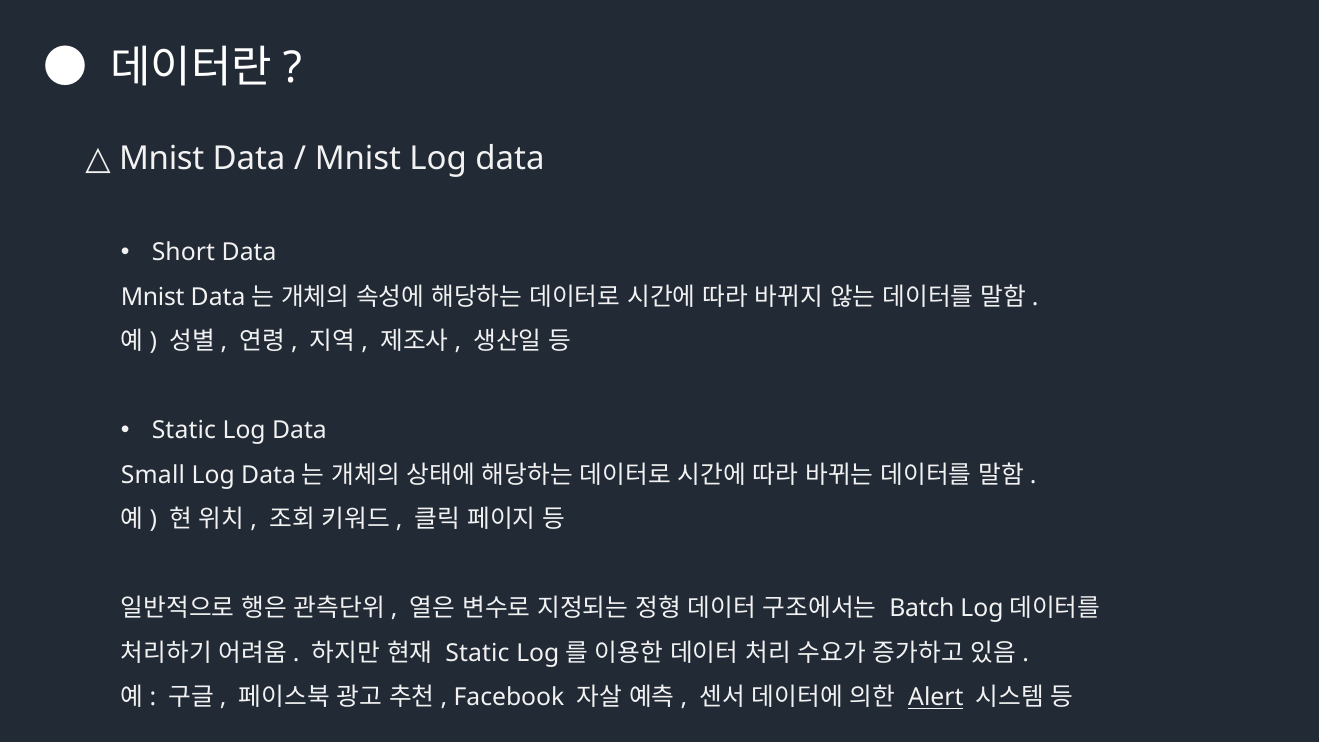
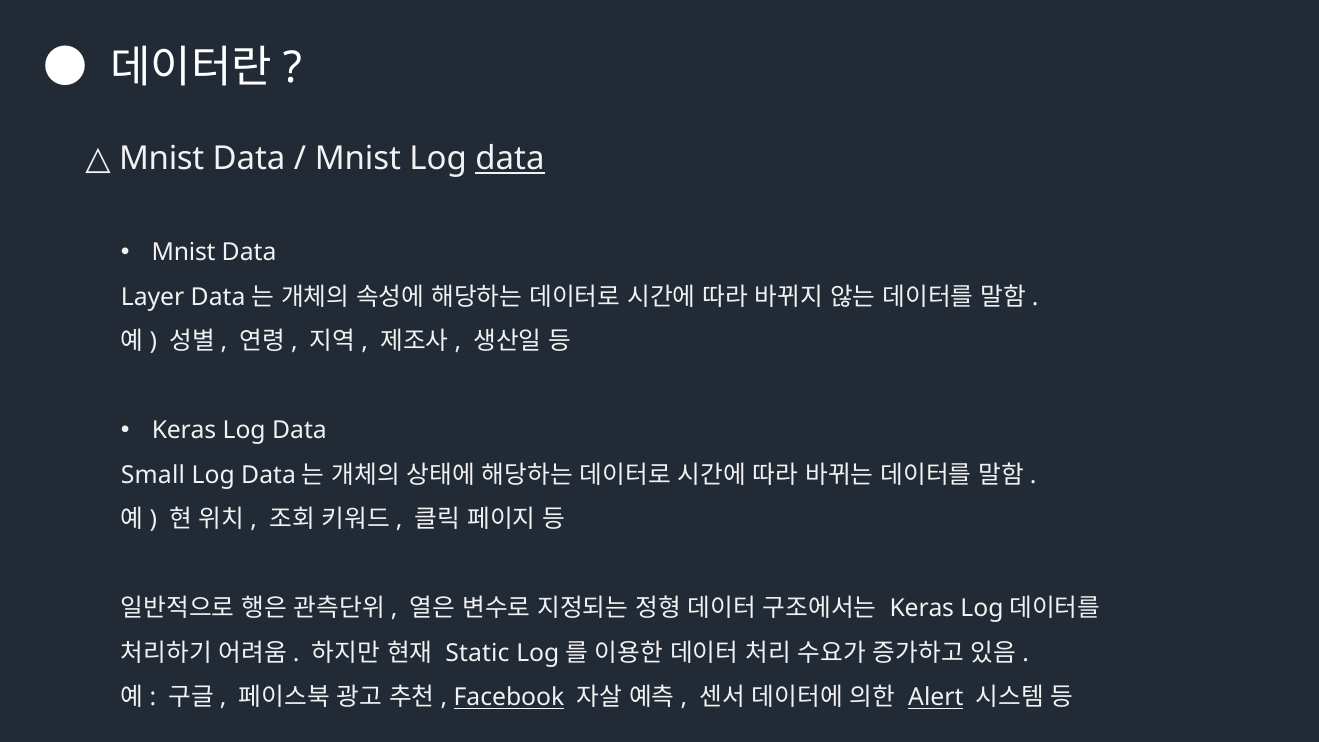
data underline: none -> present (510, 159)
Short: Short -> Mnist (184, 252)
Mnist: Mnist -> Layer (153, 297)
Static: Static -> Keras (184, 431)
Batch: Batch -> Keras (922, 609)
Facebook underline: none -> present (509, 698)
